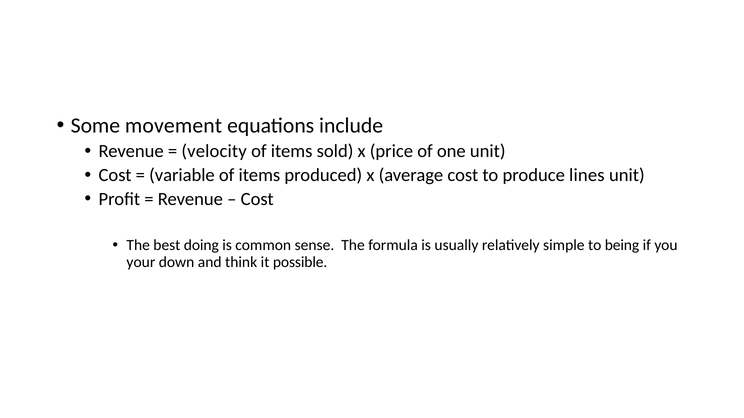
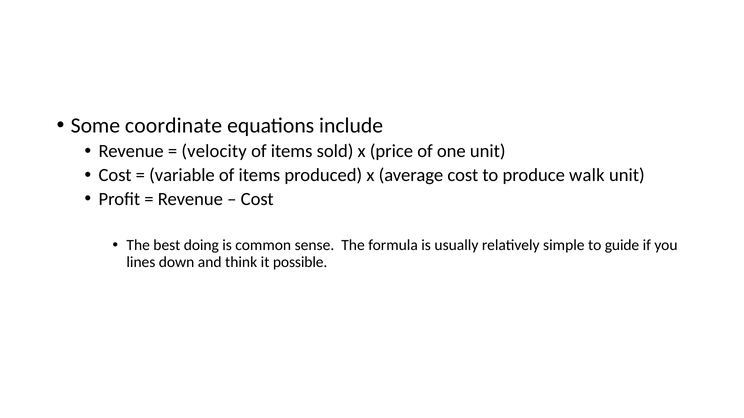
movement: movement -> coordinate (174, 126)
lines: lines -> walk (587, 175)
being: being -> guide (622, 246)
your: your -> lines (141, 262)
